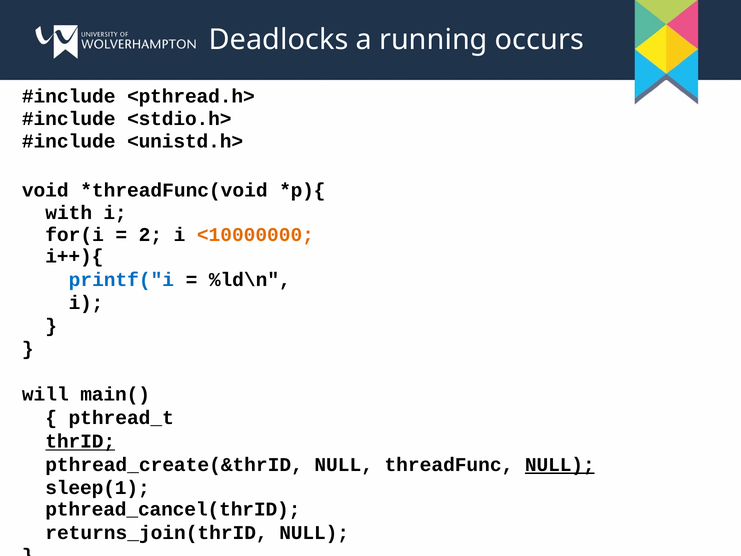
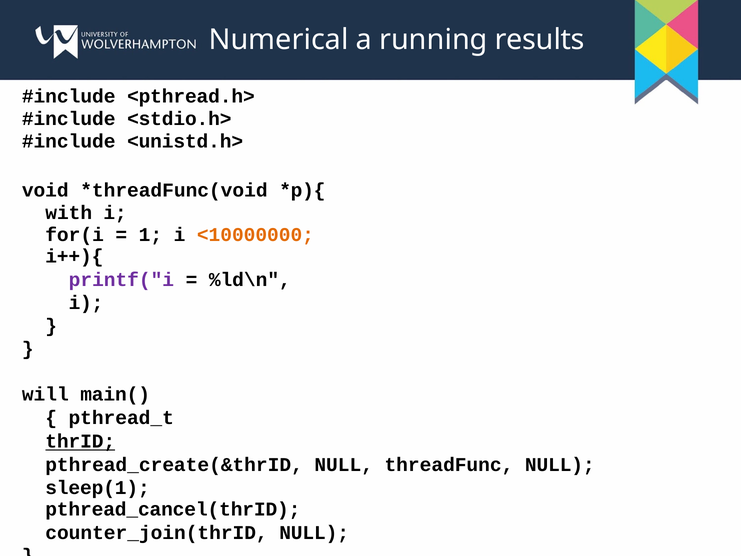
Deadlocks: Deadlocks -> Numerical (279, 40)
occurs: occurs -> results (540, 40)
2: 2 -> 1 (150, 235)
printf("i colour: blue -> purple (121, 279)
NULL underline: present -> none (560, 465)
returns_join(thrID: returns_join(thrID -> counter_join(thrID (157, 533)
